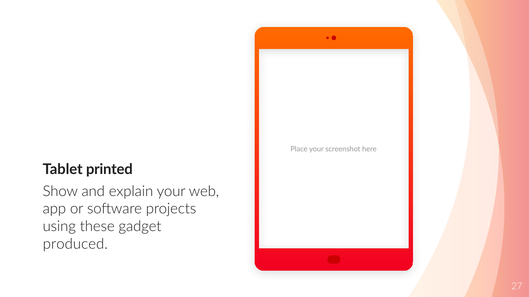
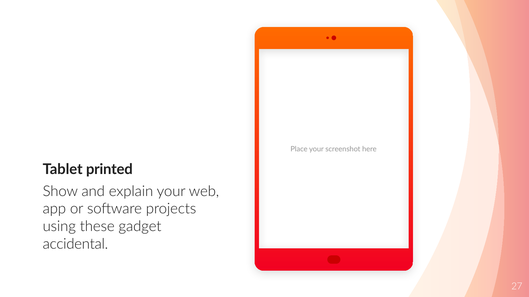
produced: produced -> accidental (75, 244)
